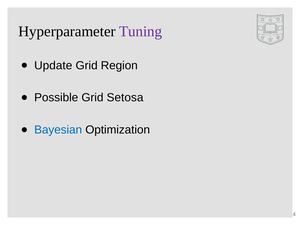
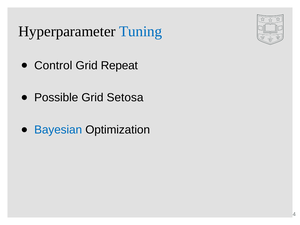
Tuning colour: purple -> blue (141, 31)
Update: Update -> Control (53, 65)
Region: Region -> Repeat (119, 65)
